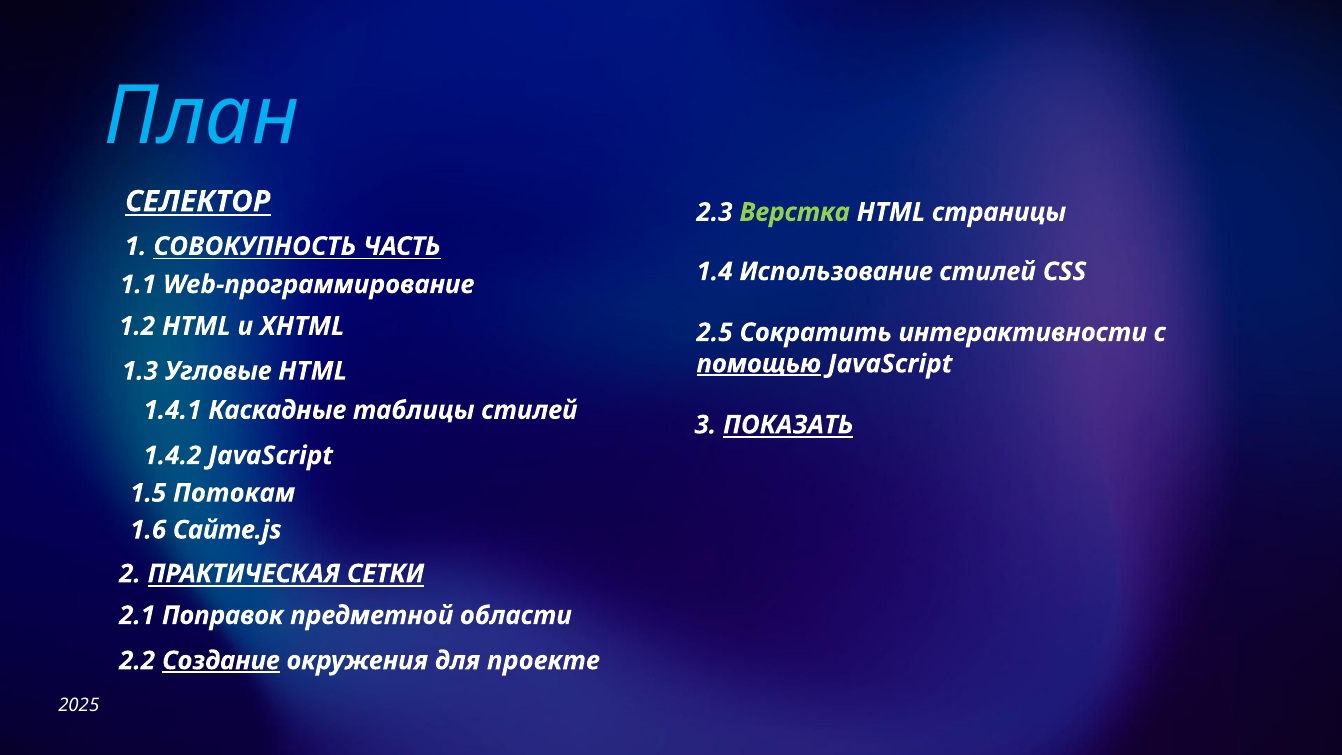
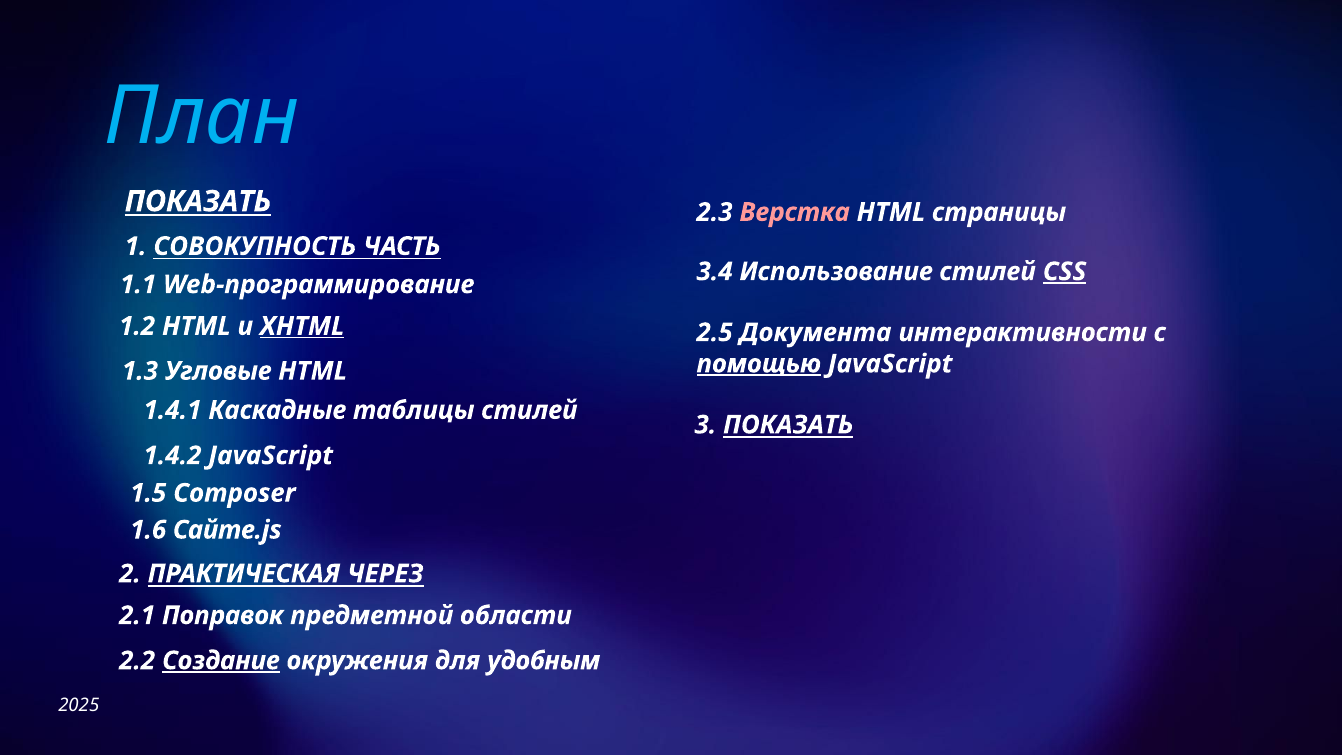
СЕЛЕКТОР: СЕЛЕКТОР -> ПОКАЗАТЬ (198, 201)
Верстка colour: light green -> pink (795, 212)
1.4: 1.4 -> 3.4 (715, 272)
CSS underline: none -> present (1065, 272)
XHTML underline: none -> present (302, 326)
Сократить: Сократить -> Документа (815, 332)
Потокам: Потокам -> Composer (234, 493)
СЕТКИ: СЕТКИ -> ЧЕРЕЗ (385, 574)
проекте: проекте -> удобным (544, 661)
